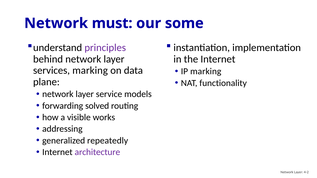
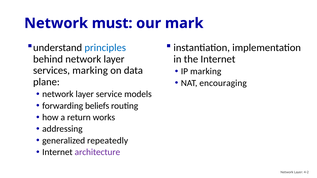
some: some -> mark (184, 23)
principles colour: purple -> blue (105, 48)
functionality: functionality -> encouraging (223, 83)
solved: solved -> beliefs (97, 106)
visible: visible -> return (79, 118)
